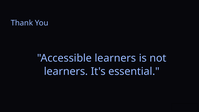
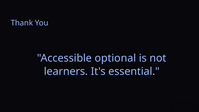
Accessible learners: learners -> optional (115, 58)
